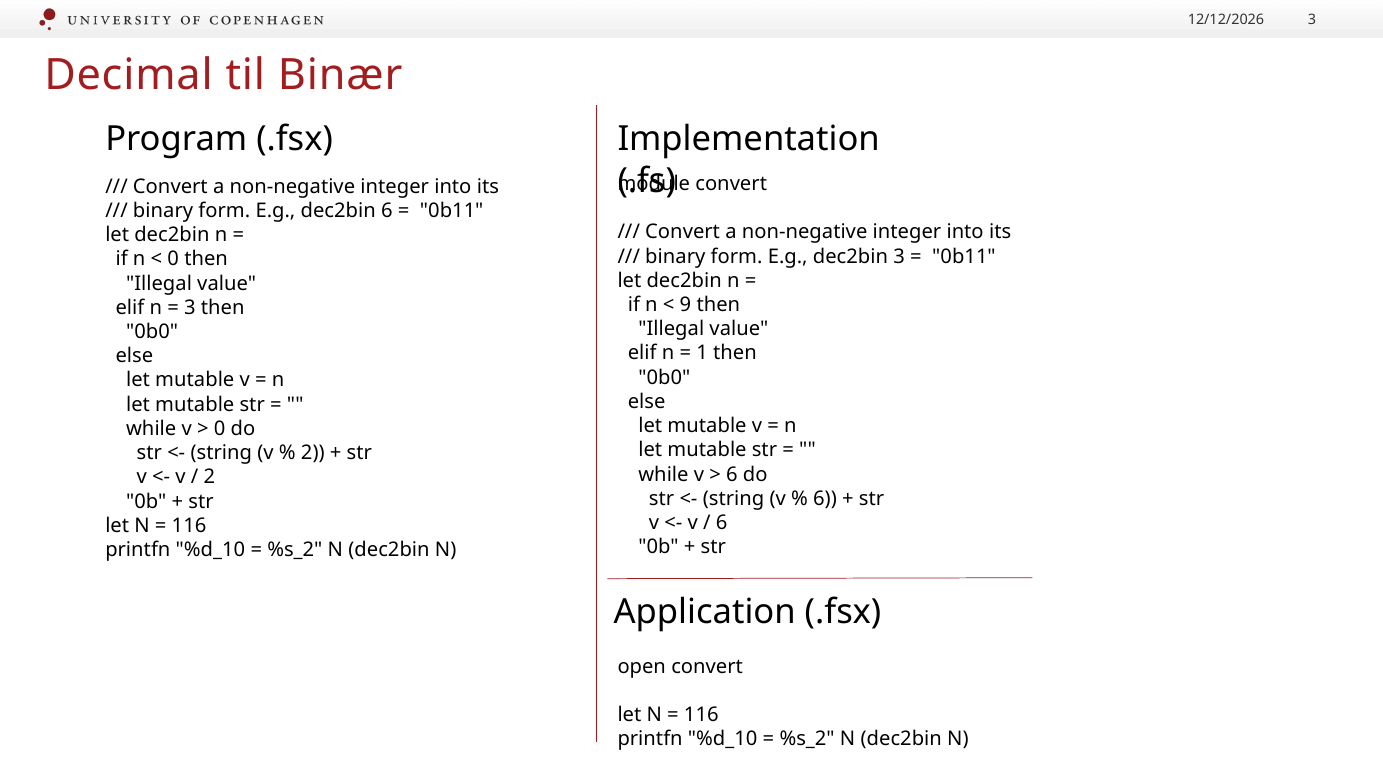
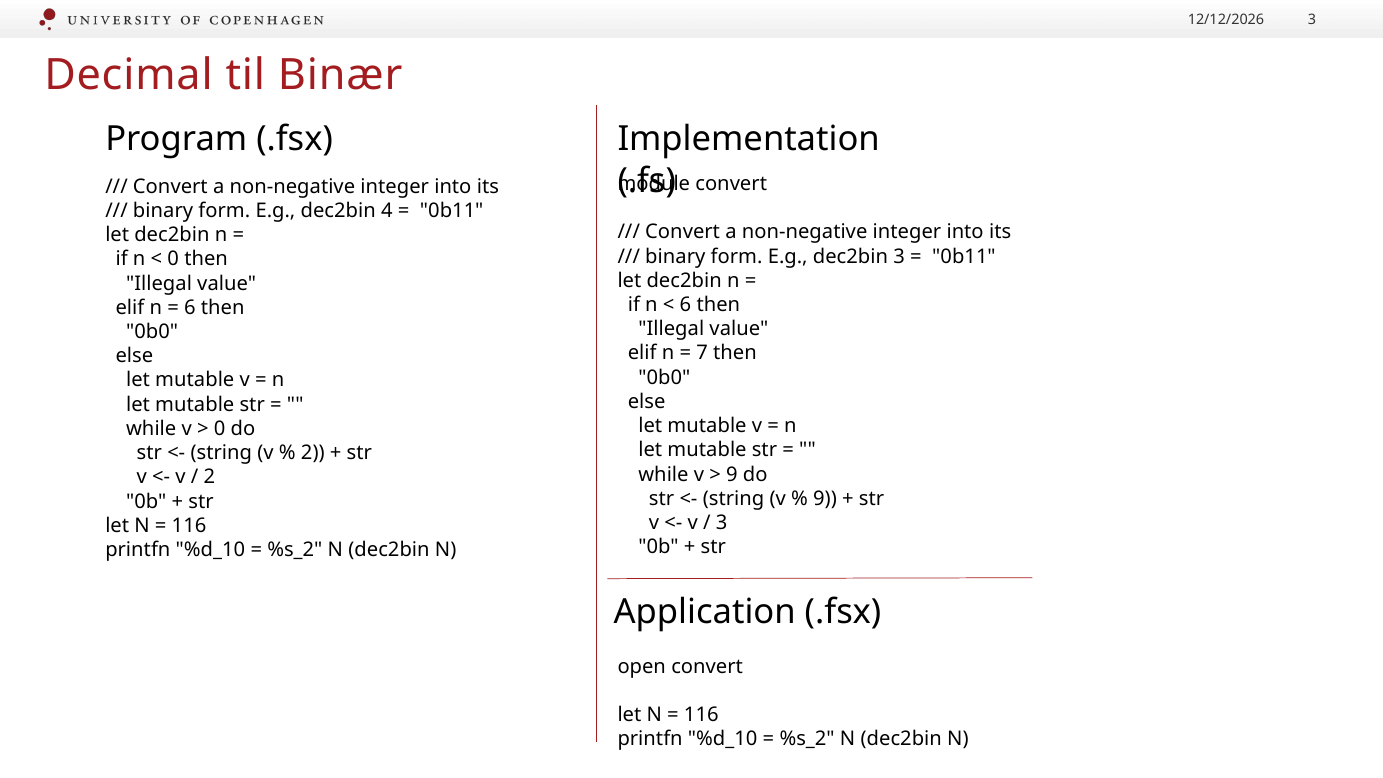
dec2bin 6: 6 -> 4 (387, 211)
9: 9 -> 6 (685, 305)
3: 3 -> 6 (190, 308)
1: 1 -> 7 (702, 353)
6: 6 -> 9 (732, 474)
6: 6 -> 9 (825, 499)
6: 6 -> 3 (722, 523)
